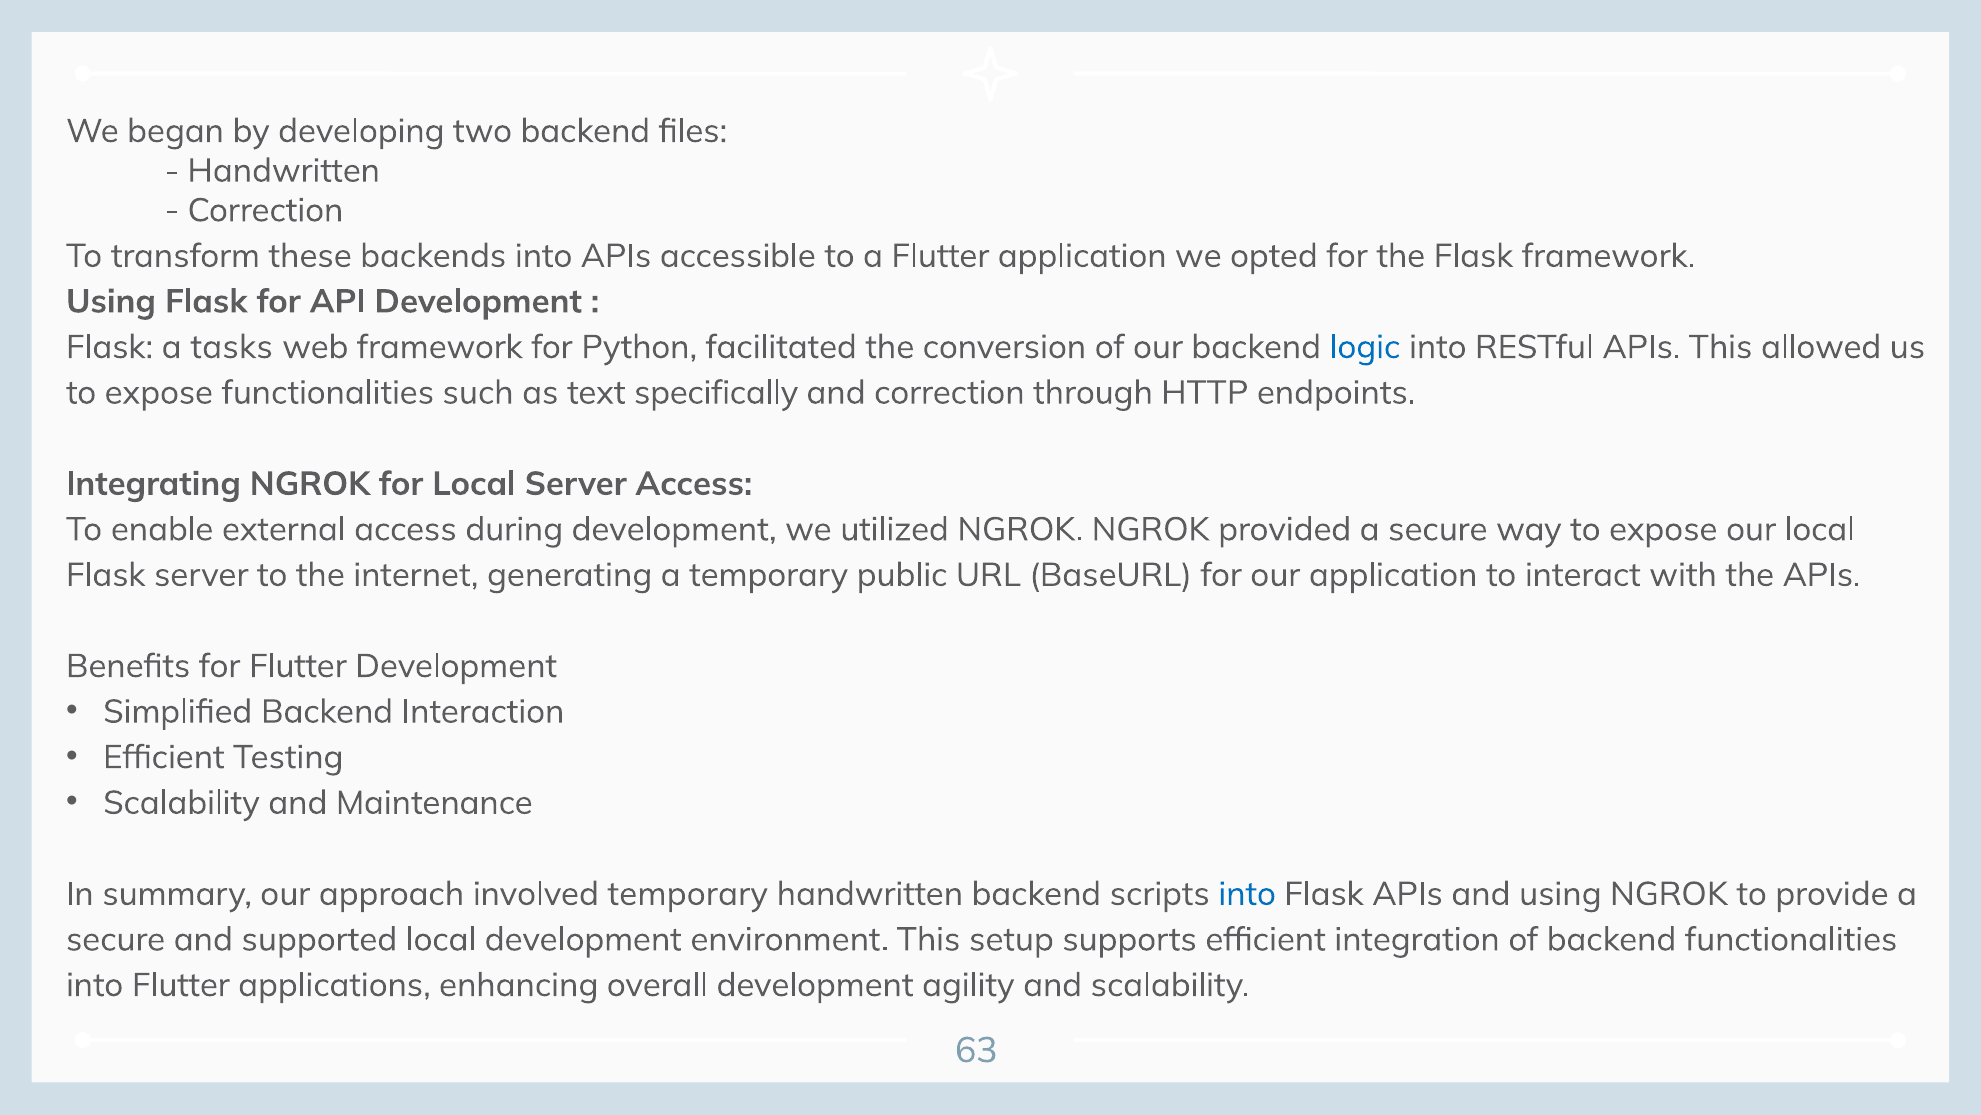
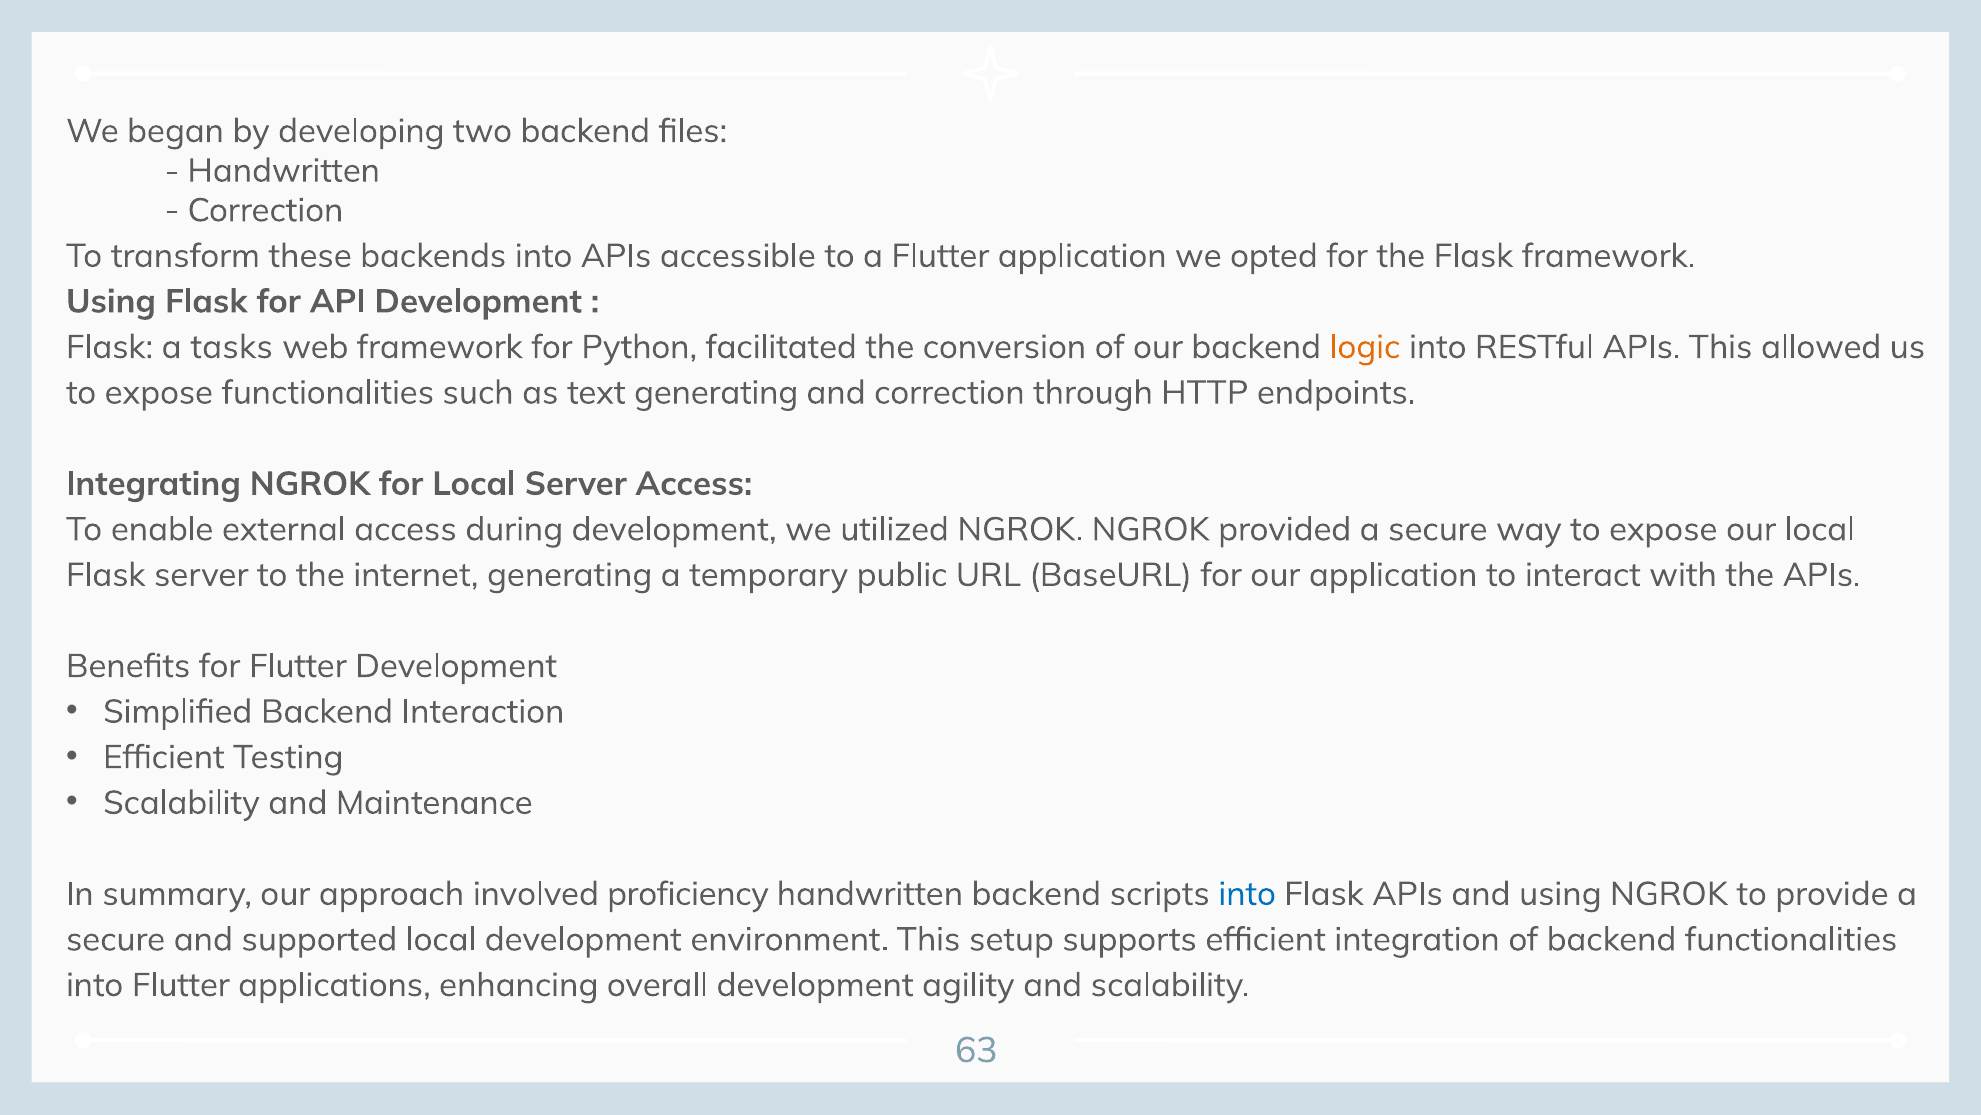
logic colour: blue -> orange (1365, 347)
text specifically: specifically -> generating (716, 392)
involved temporary: temporary -> proficiency (688, 894)
